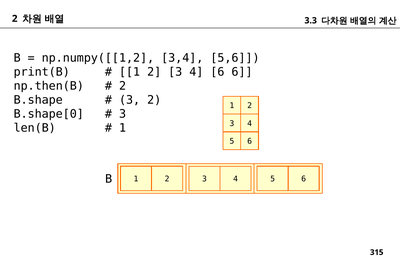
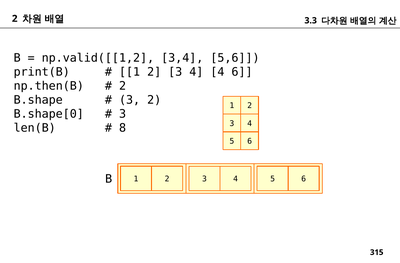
np.numpy([[1,2: np.numpy([[1,2 -> np.valid([[1,2 (98, 58)
4 6: 6 -> 4 (217, 72)
1: 1 -> 8 (123, 128)
